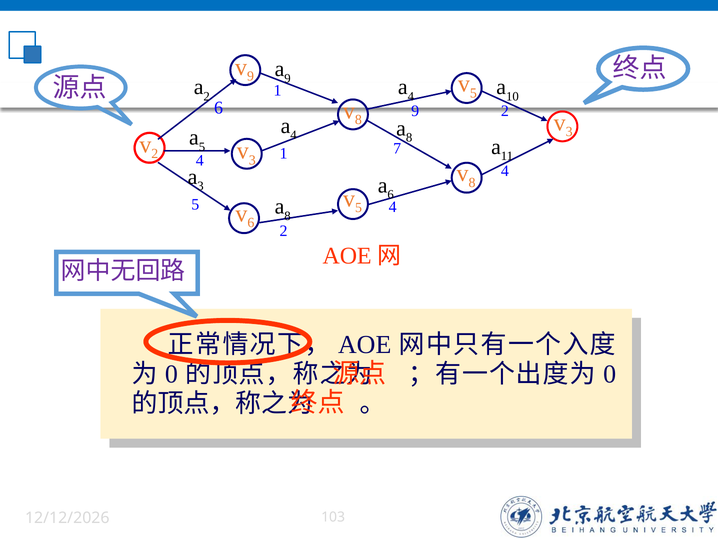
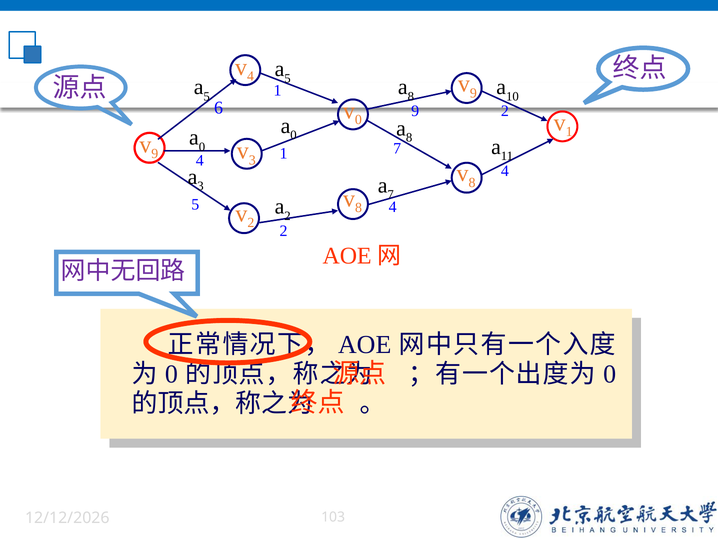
9: 9 -> 4 (251, 76)
9: 9 -> 5 (288, 78)
5: 5 -> 9 (473, 93)
2: 2 -> 5 (207, 96)
4: 4 -> 8 (411, 96)
8: 8 -> 0 (358, 120)
3: 3 -> 1 (569, 132)
4: 4 -> 0 (294, 135)
5: 5 -> 0 (202, 147)
2: 2 -> 9 (155, 154)
6: 6 -> 7 (391, 195)
5: 5 -> 8 (358, 208)
8: 8 -> 2 (288, 216)
6: 6 -> 2 (251, 223)
